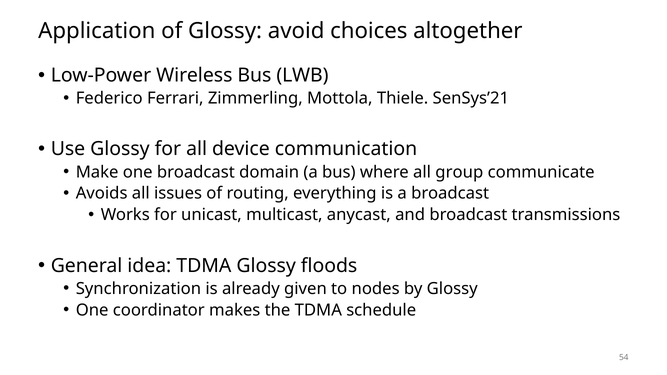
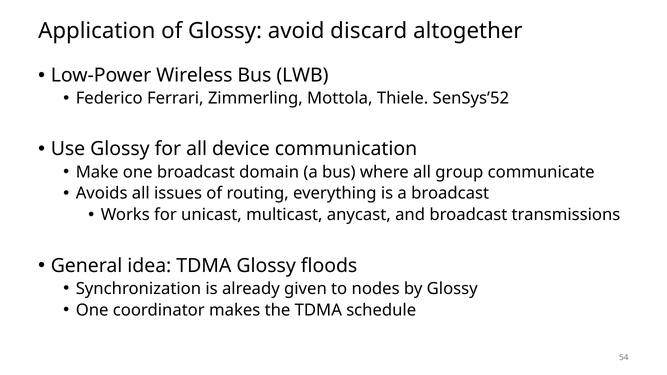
choices: choices -> discard (369, 31)
SenSys’21: SenSys’21 -> SenSys’52 (471, 98)
